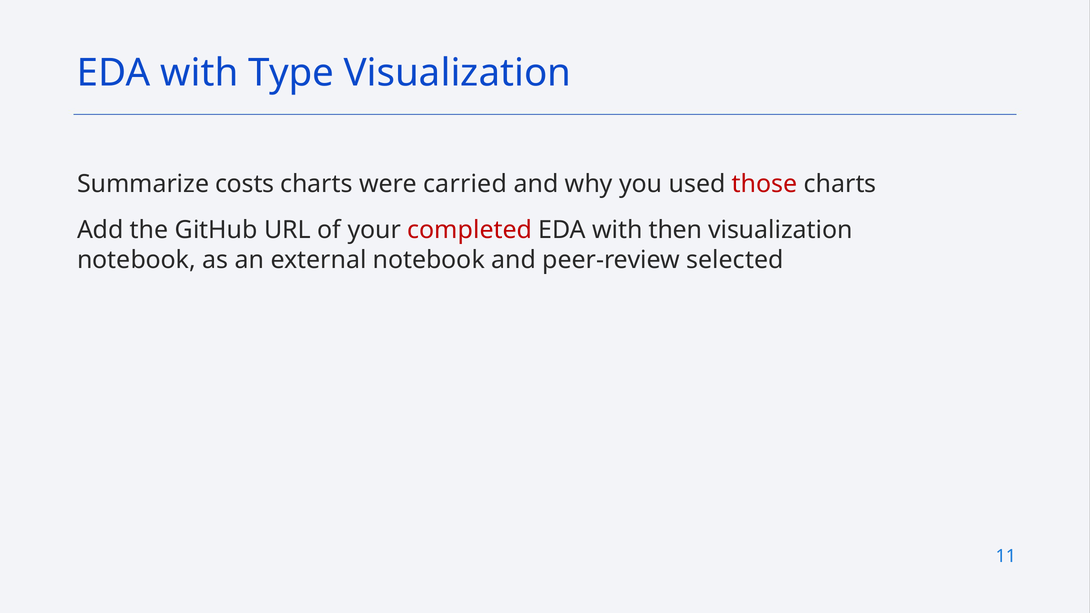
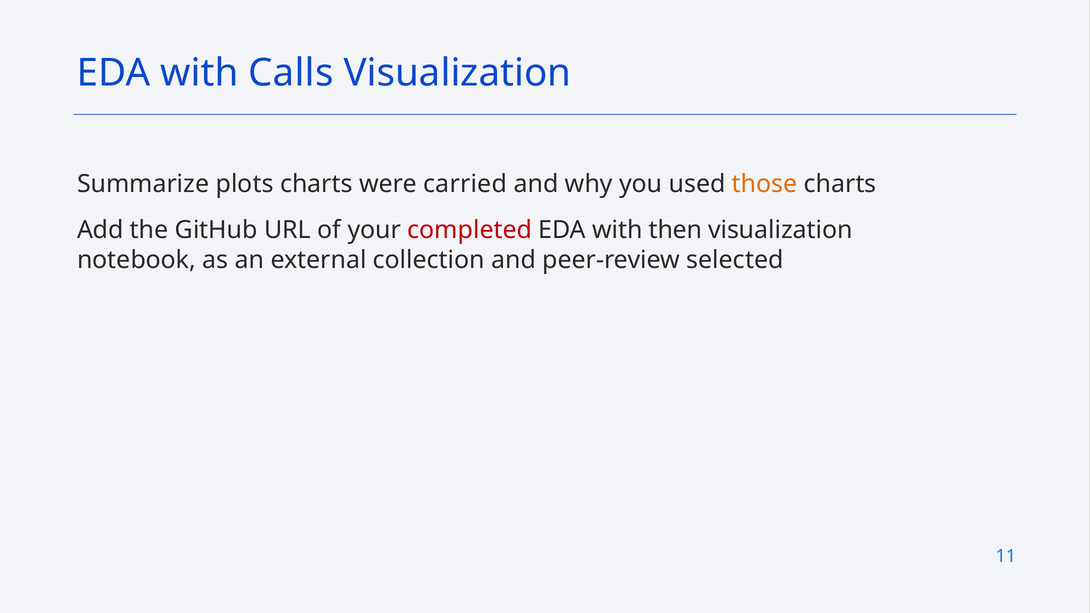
Type: Type -> Calls (291, 73)
costs: costs -> plots (245, 184)
those colour: red -> orange (765, 184)
external notebook: notebook -> collection (429, 260)
